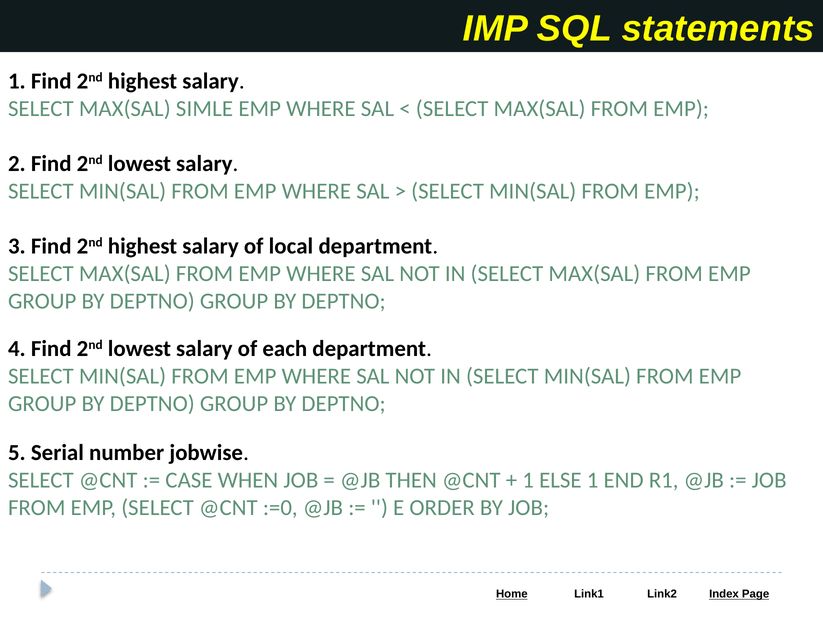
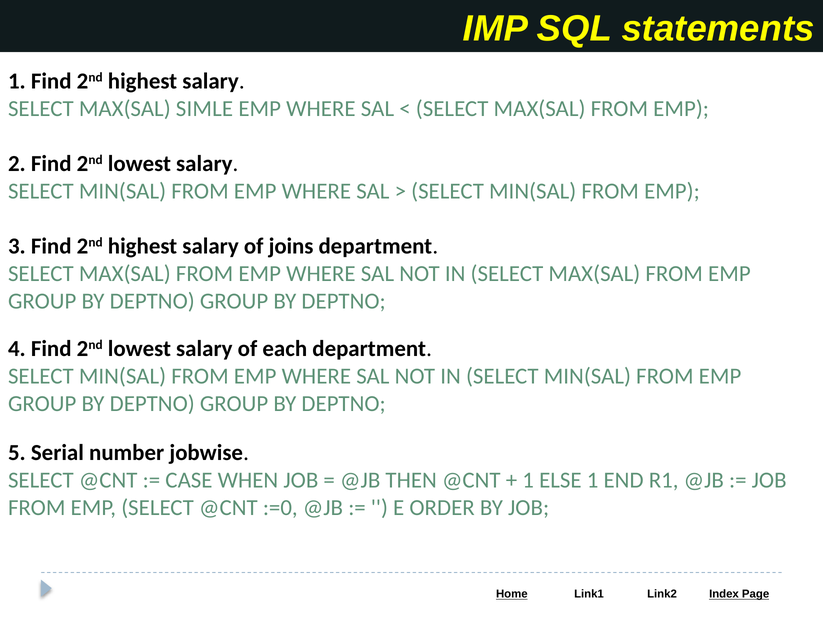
local: local -> joins (291, 246)
